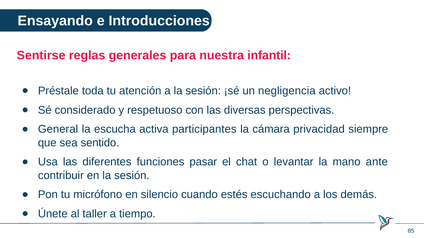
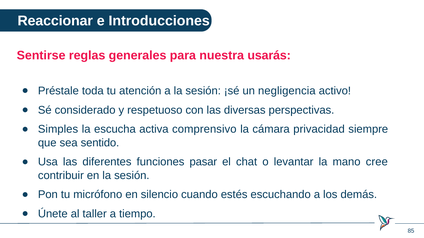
Ensayando: Ensayando -> Reaccionar (55, 21)
infantil: infantil -> usarás (269, 55)
General: General -> Simples (58, 130)
participantes: participantes -> comprensivo (204, 130)
ante: ante -> cree (377, 162)
